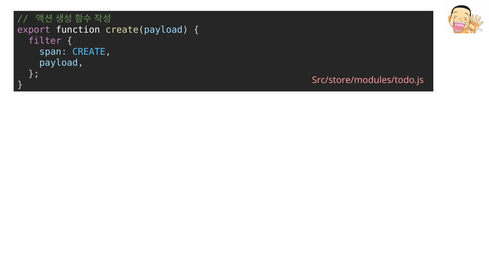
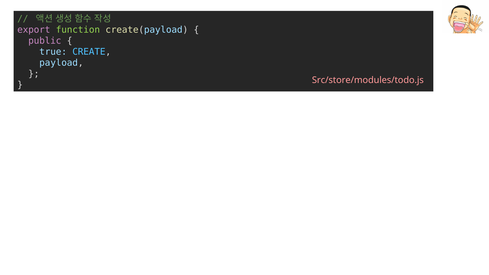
function colour: white -> light green (78, 30)
filter: filter -> public (45, 41)
span: span -> true (53, 52)
